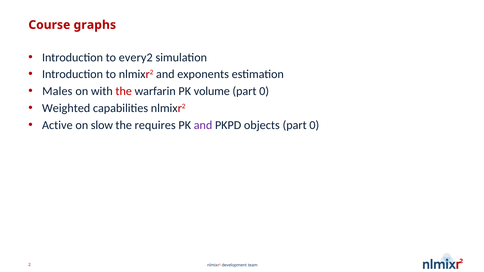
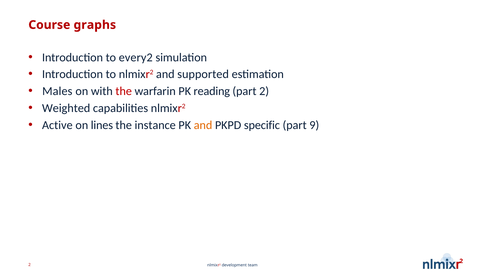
exponents: exponents -> supported (203, 74)
volume: volume -> reading (212, 91)
0: 0 -> 2 (264, 91)
slow: slow -> lines (102, 125)
requires: requires -> instance (155, 125)
and colour: purple -> orange (203, 125)
objects: objects -> specific (262, 125)
0: 0 -> 9 (314, 125)
